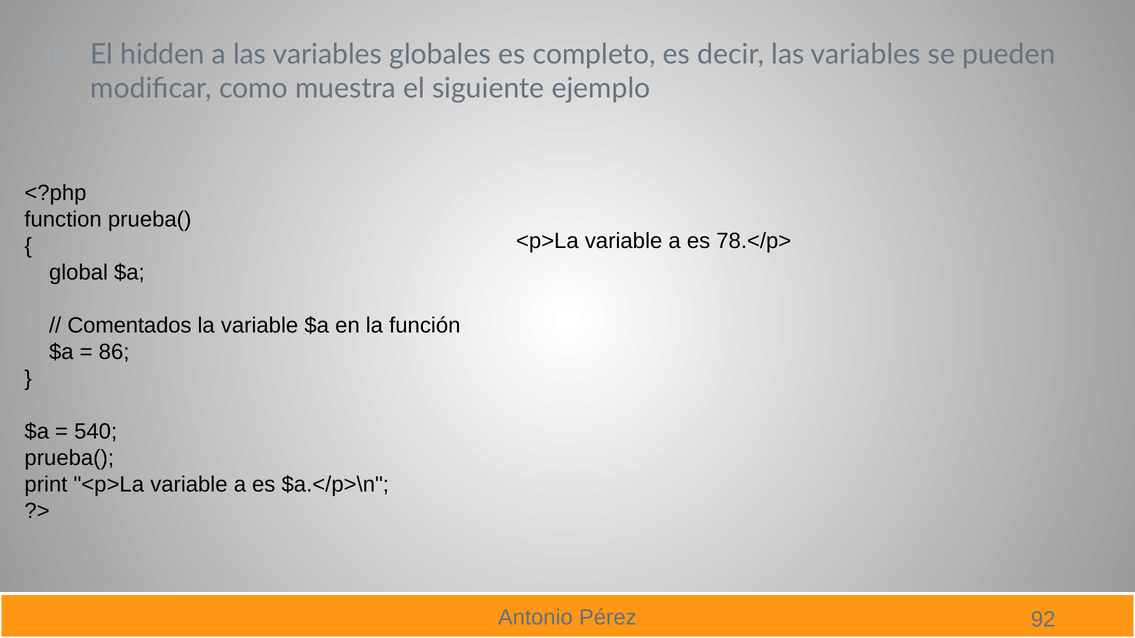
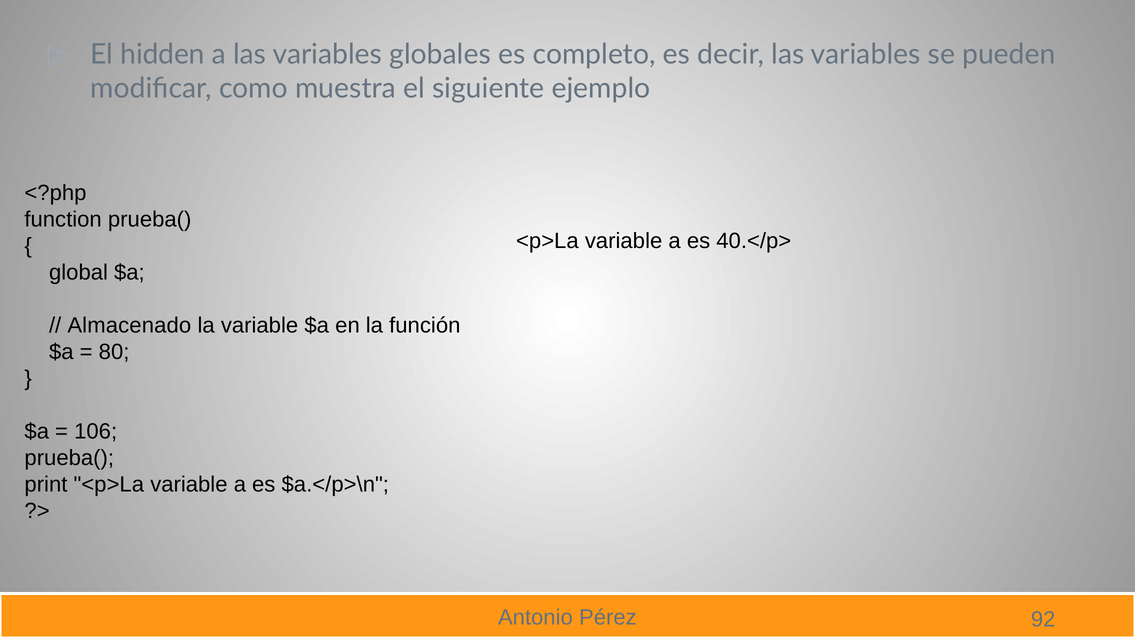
78.</p>: 78.</p> -> 40.</p> (754, 241)
Comentados: Comentados -> Almacenado (129, 326)
86: 86 -> 80 (114, 352)
540: 540 -> 106 (96, 432)
